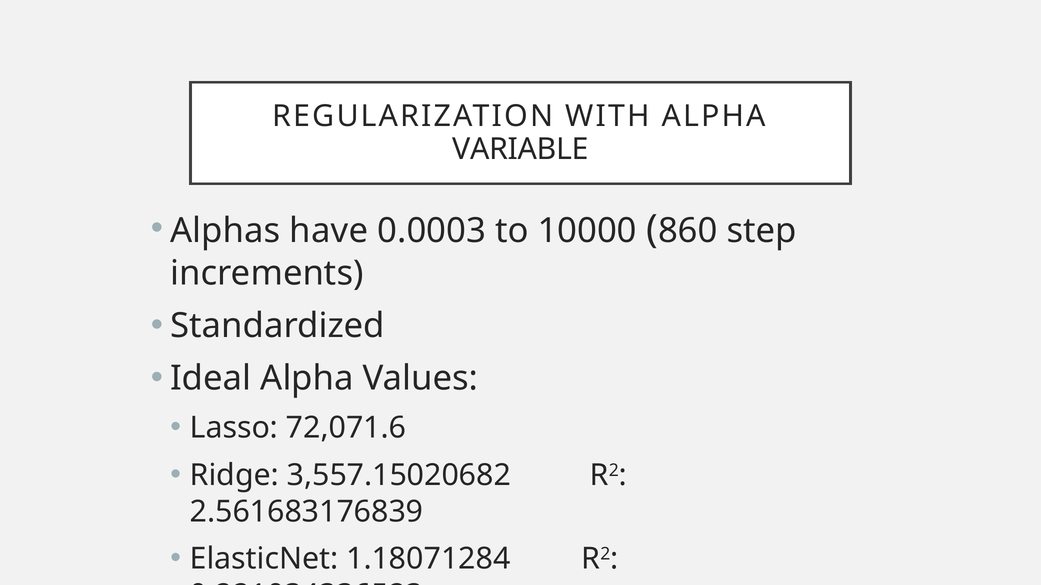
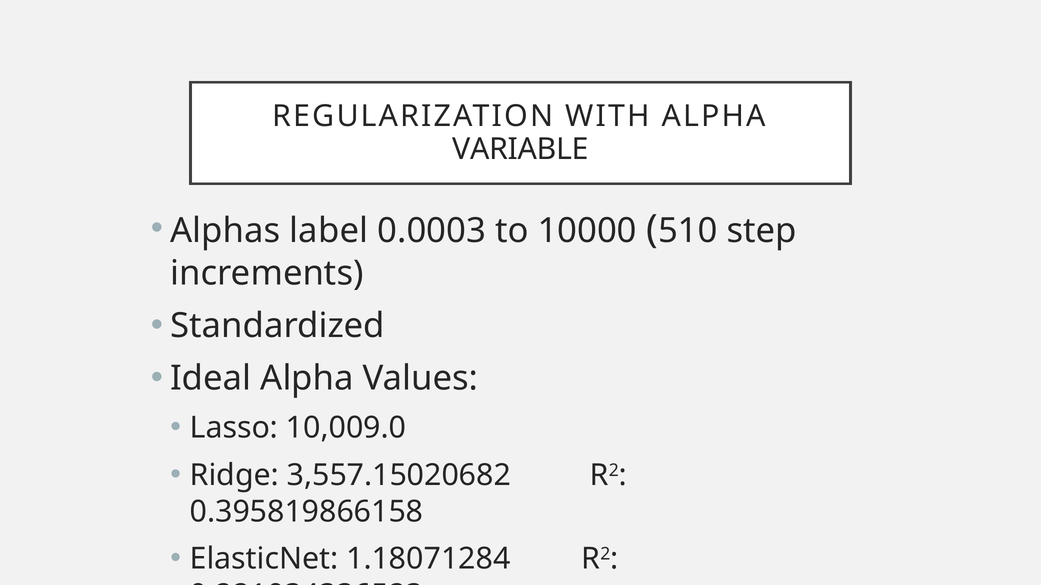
have: have -> label (329, 231)
860: 860 -> 510 (688, 231)
72,071.6: 72,071.6 -> 10,009.0 (346, 428)
2.561683176839: 2.561683176839 -> 0.395819866158 (307, 512)
